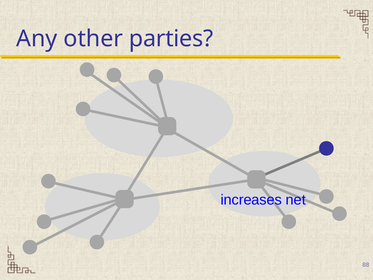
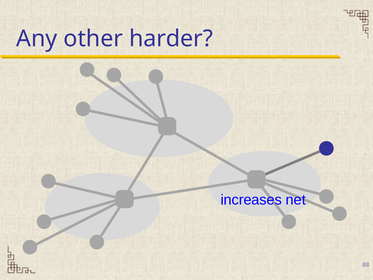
parties: parties -> harder (171, 39)
